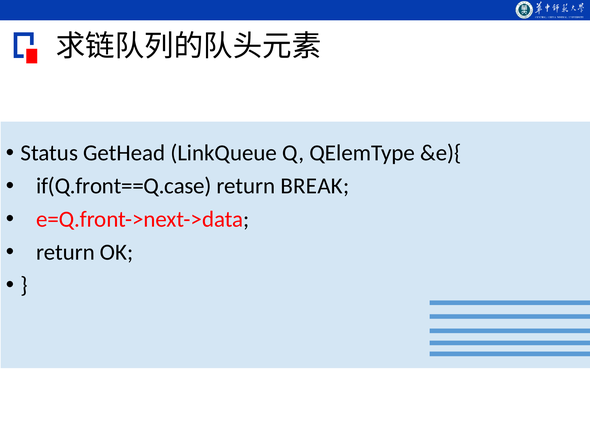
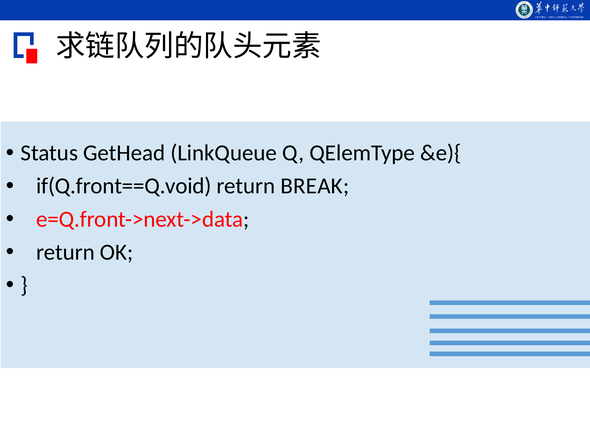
if(Q.front==Q.case: if(Q.front==Q.case -> if(Q.front==Q.void (124, 186)
